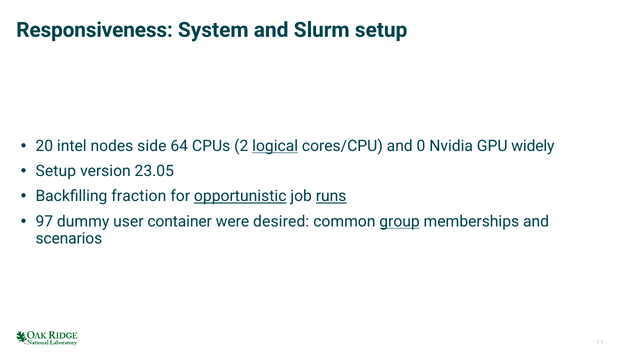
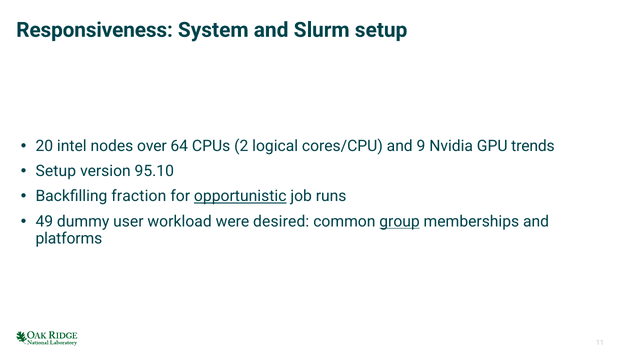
side: side -> over (152, 146)
logical underline: present -> none (275, 146)
0: 0 -> 9 (421, 146)
widely: widely -> trends (533, 146)
23.05: 23.05 -> 95.10 (154, 171)
runs underline: present -> none (331, 196)
97: 97 -> 49 (44, 221)
container: container -> workload (180, 221)
scenarios: scenarios -> platforms (69, 238)
